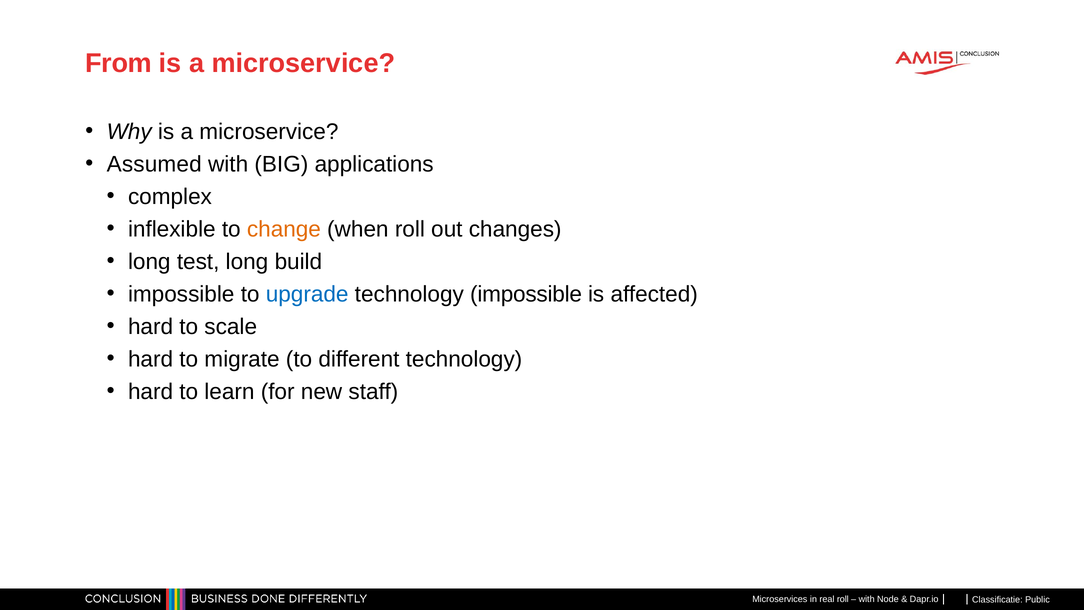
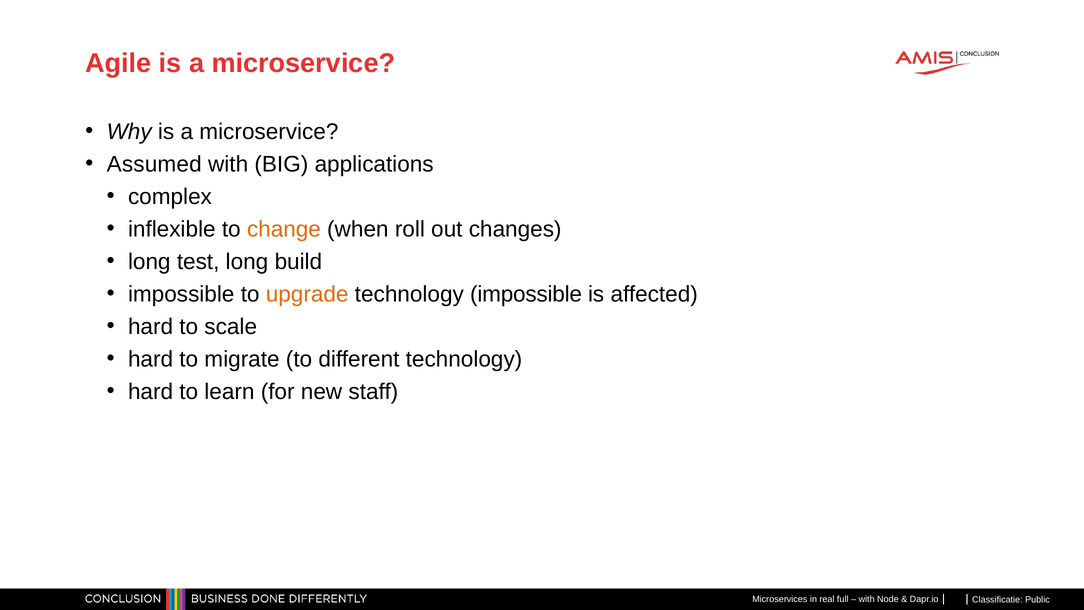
From: From -> Agile (118, 63)
upgrade colour: blue -> orange (307, 294)
real roll: roll -> full (843, 599)
